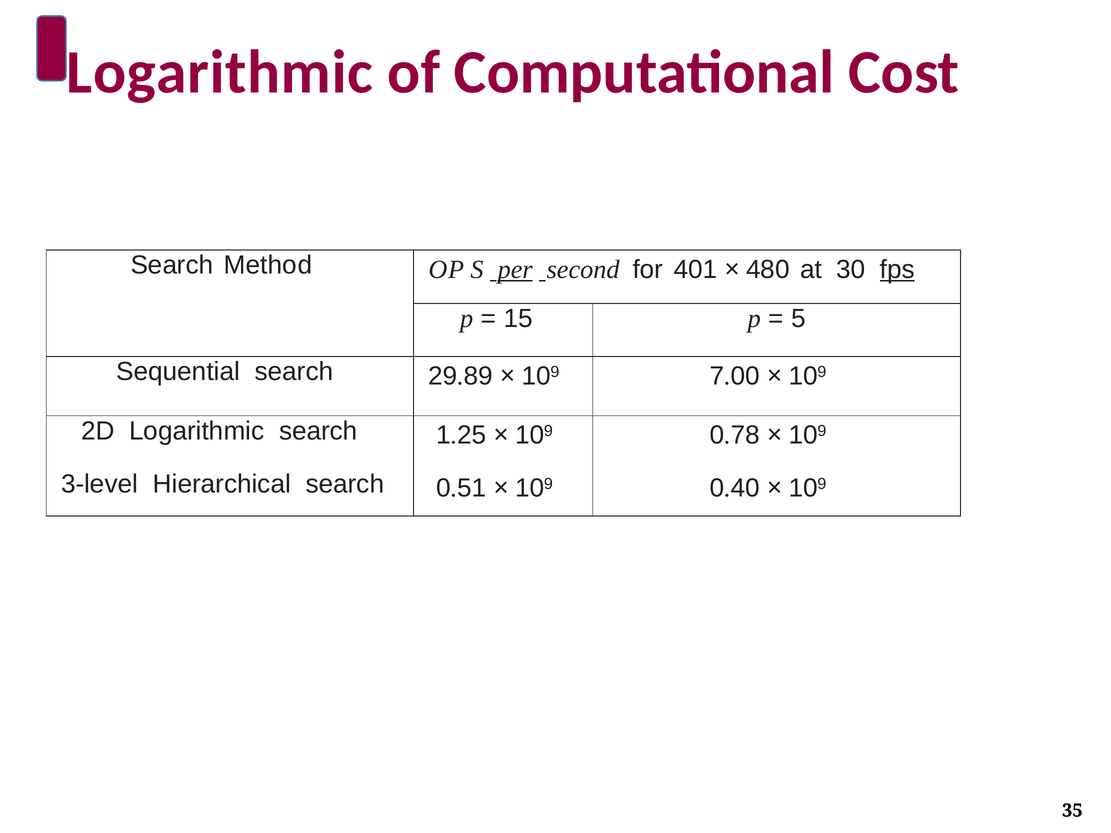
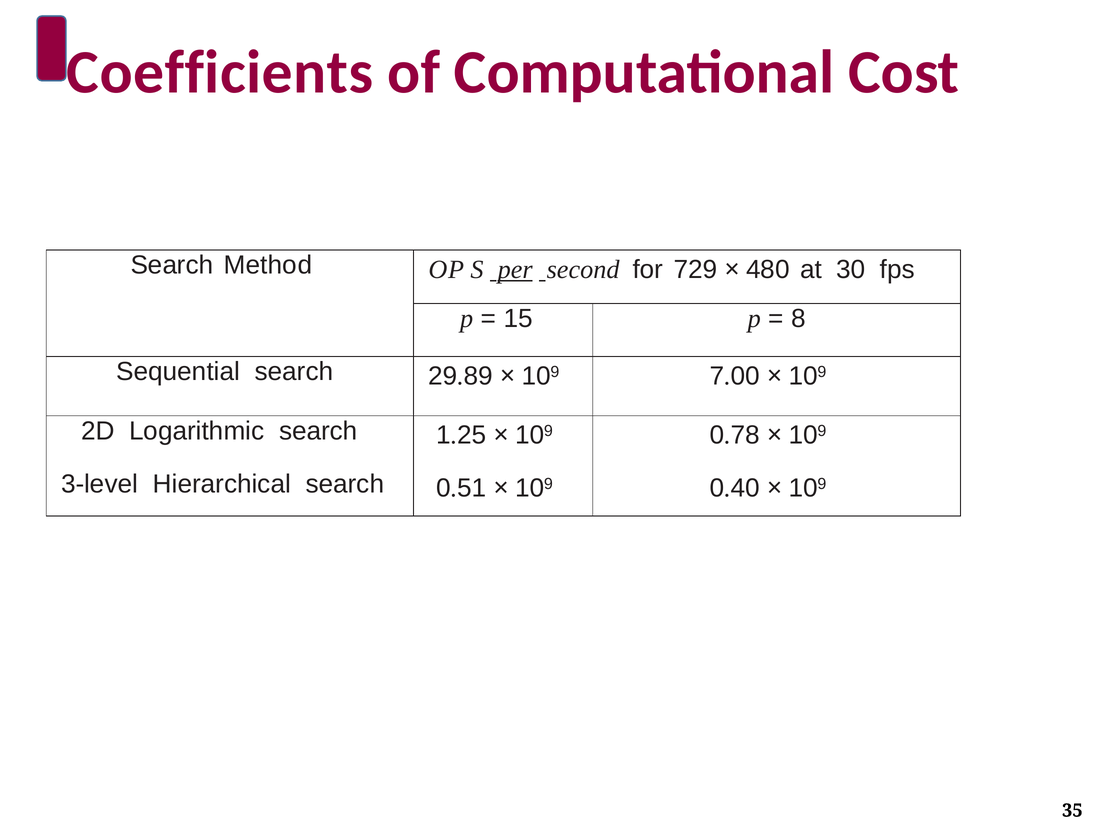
Logarithmic: Logarithmic -> Coefficients (220, 72)
401: 401 -> 729 (695, 269)
fps underline: present -> none (897, 269)
5: 5 -> 8 (799, 319)
